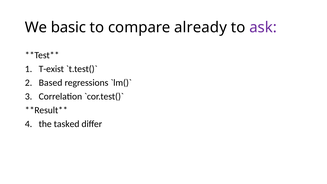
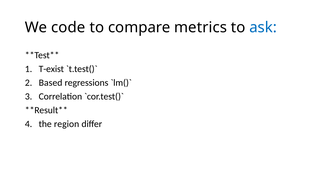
basic: basic -> code (68, 27)
already: already -> metrics (201, 27)
ask colour: purple -> blue (263, 27)
tasked: tasked -> region (67, 124)
